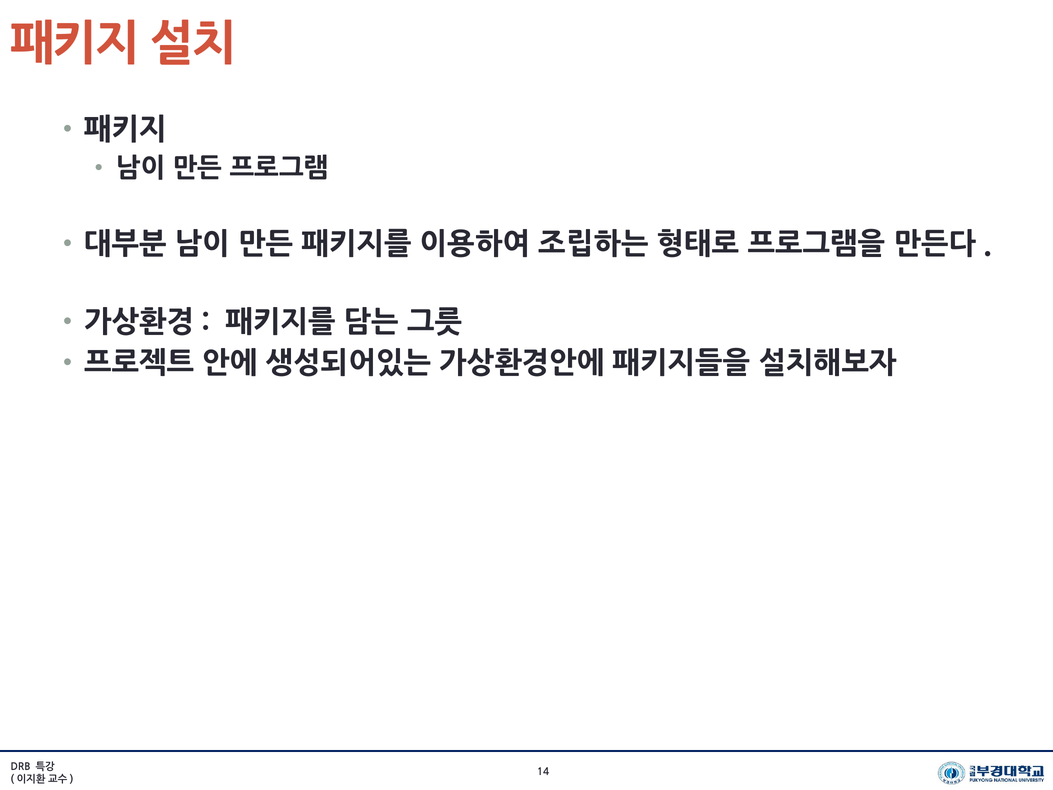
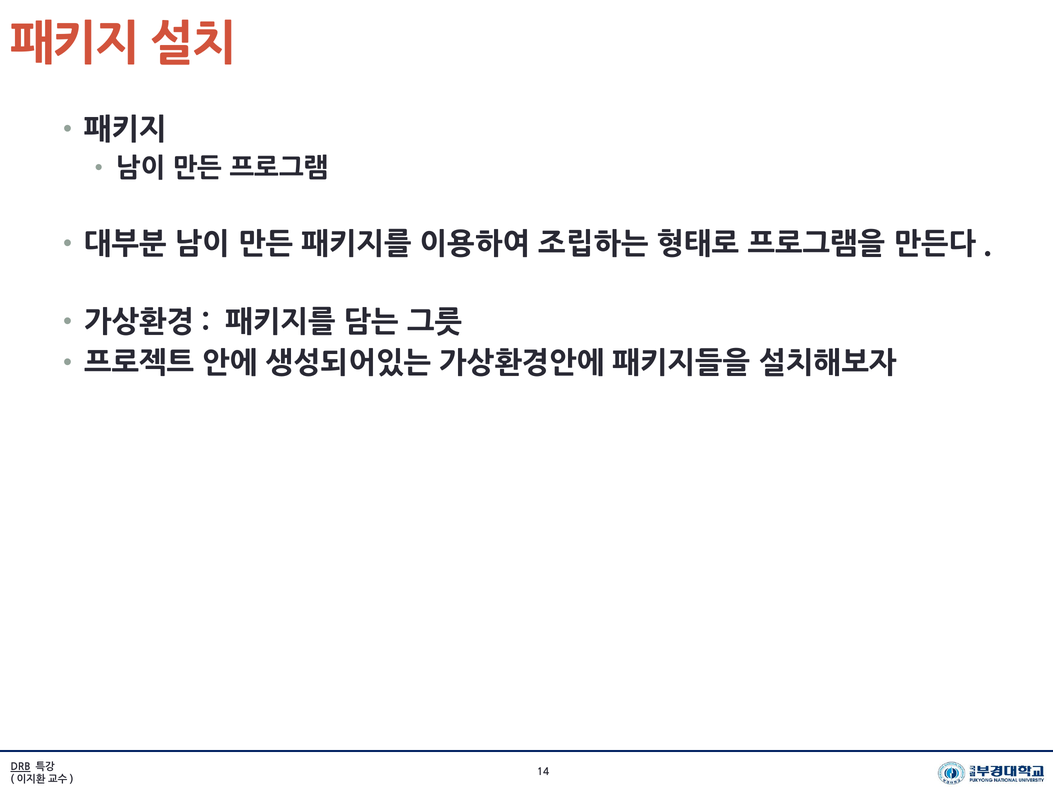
DRB underline: none -> present (20, 767)
